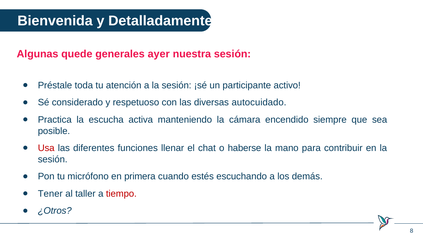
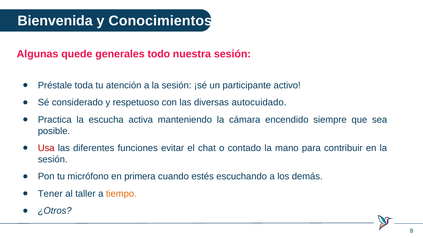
Detalladamente: Detalladamente -> Conocimientos (160, 21)
ayer: ayer -> todo (159, 54)
llenar: llenar -> evitar (173, 148)
haberse: haberse -> contado (244, 148)
tiempo colour: red -> orange (121, 194)
